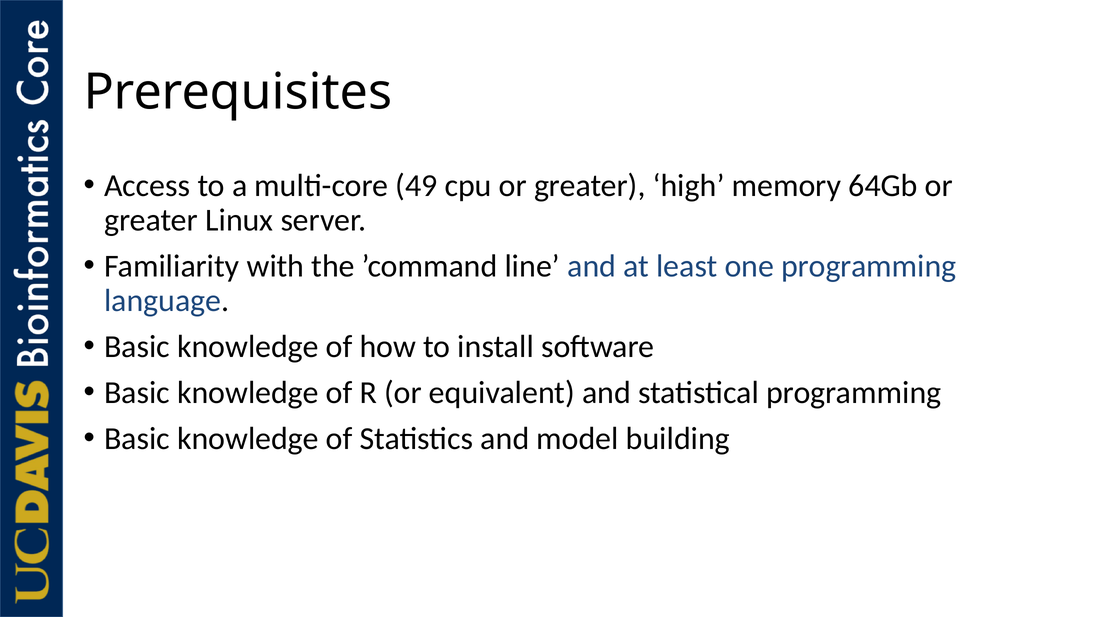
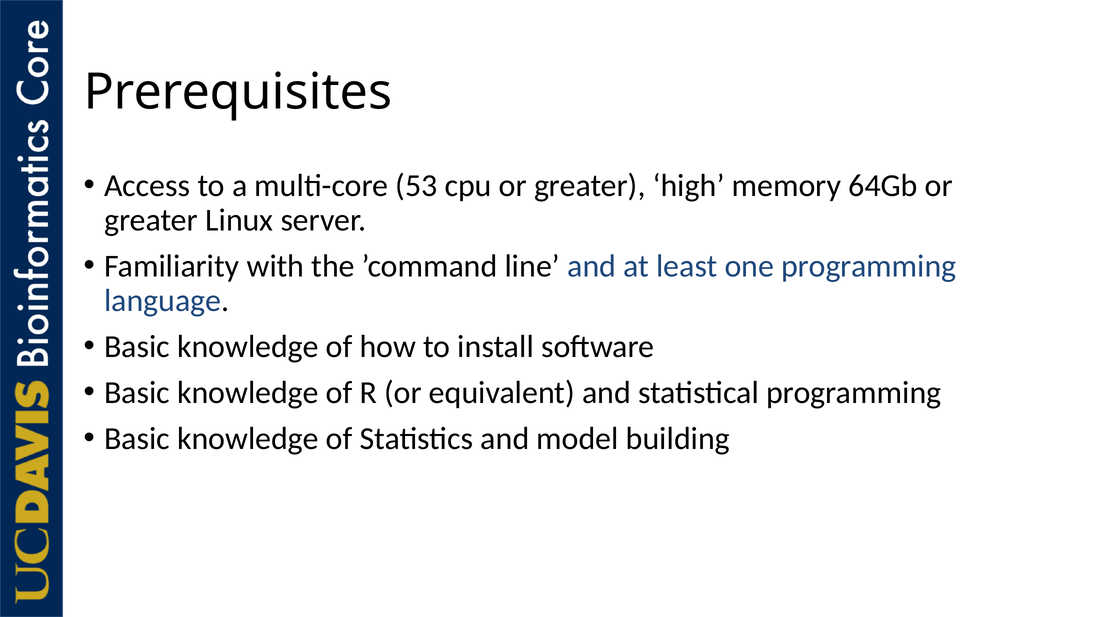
49: 49 -> 53 (416, 185)
